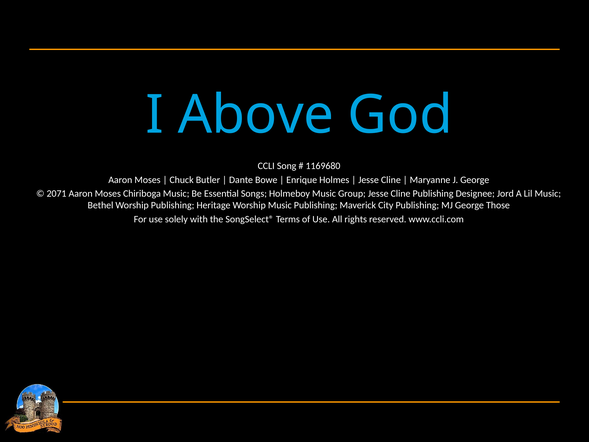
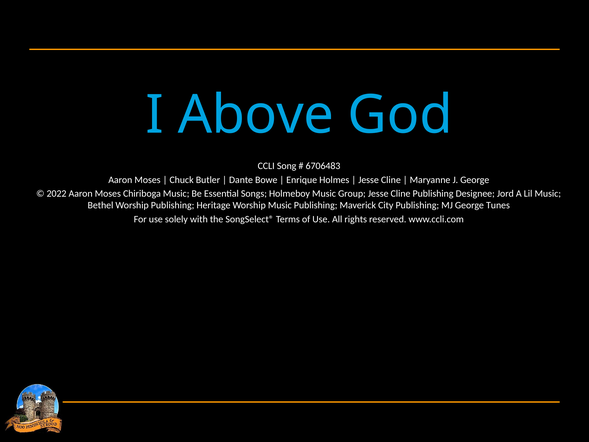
1169680: 1169680 -> 6706483 (323, 166)
2071: 2071 -> 2022 (57, 193)
Those: Those -> Tunes (498, 205)
